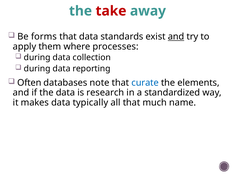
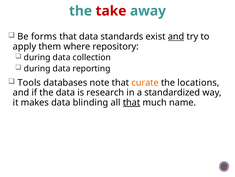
processes: processes -> repository (116, 46)
Often: Often -> Tools (29, 82)
curate colour: blue -> orange (145, 82)
elements: elements -> locations (198, 82)
typically: typically -> blinding (90, 102)
that underline: none -> present (132, 102)
